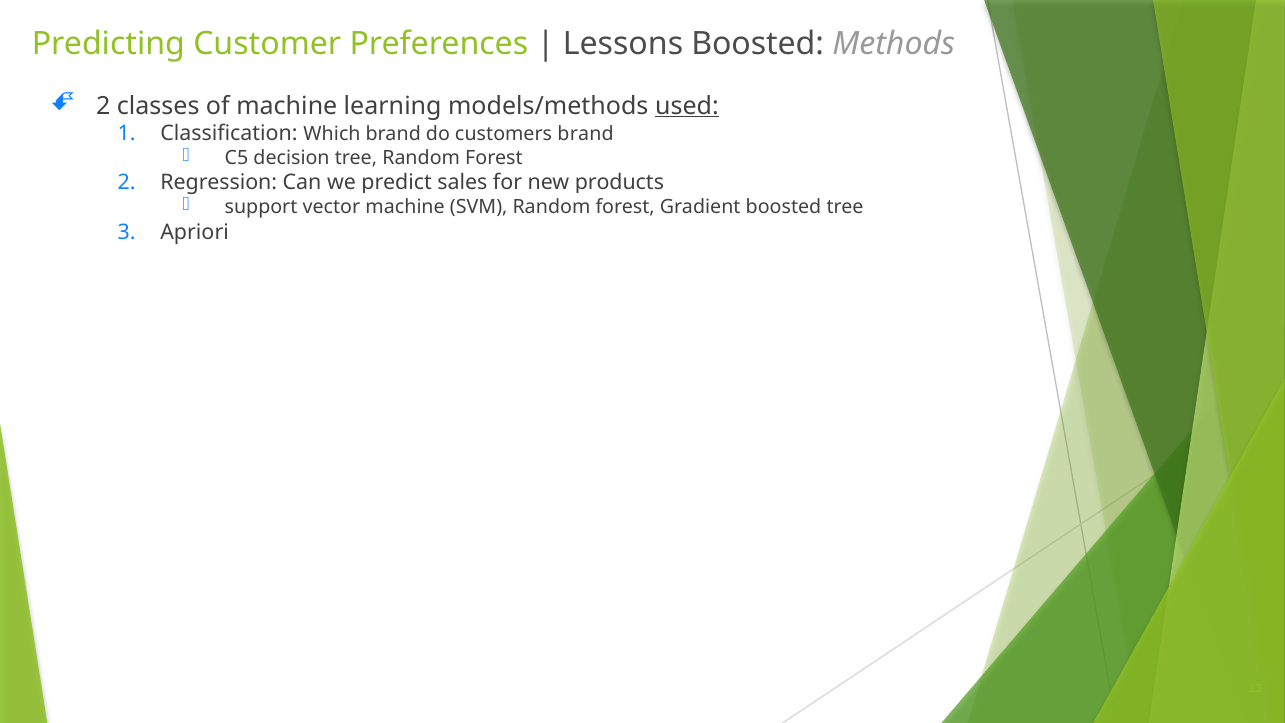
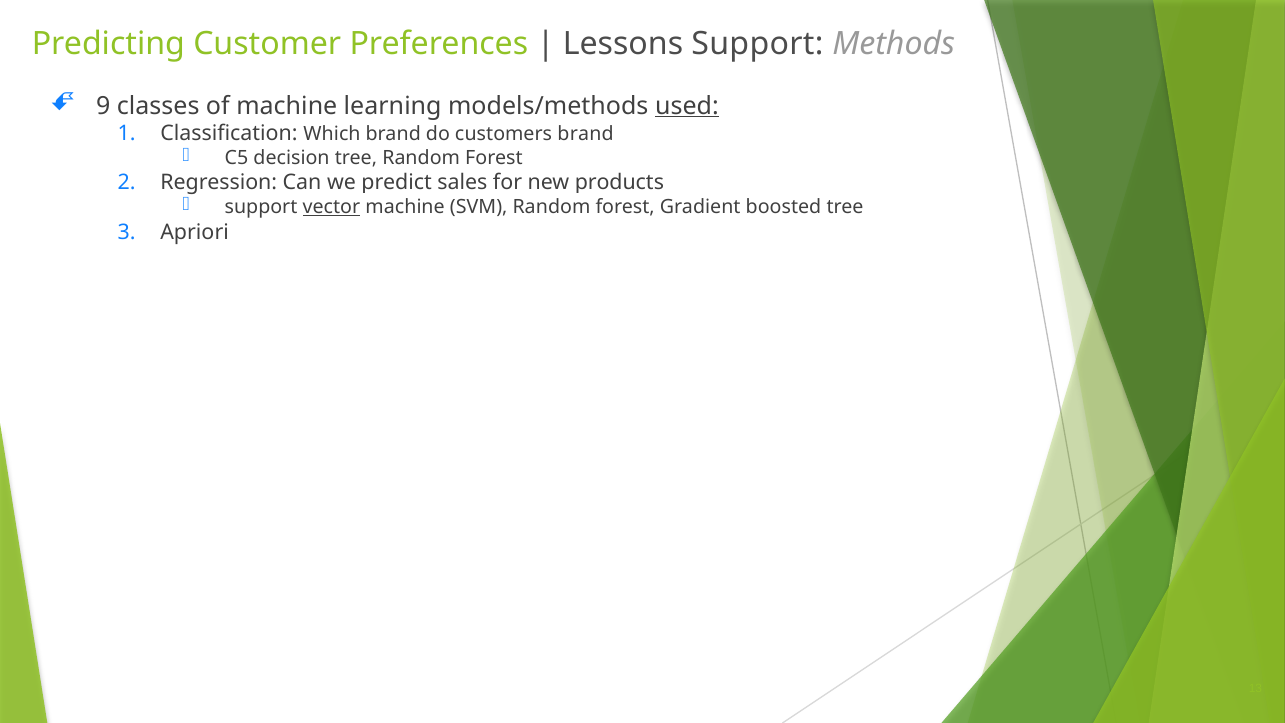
Lessons Boosted: Boosted -> Support (757, 44)
2: 2 -> 9 (103, 106)
vector underline: none -> present (331, 207)
